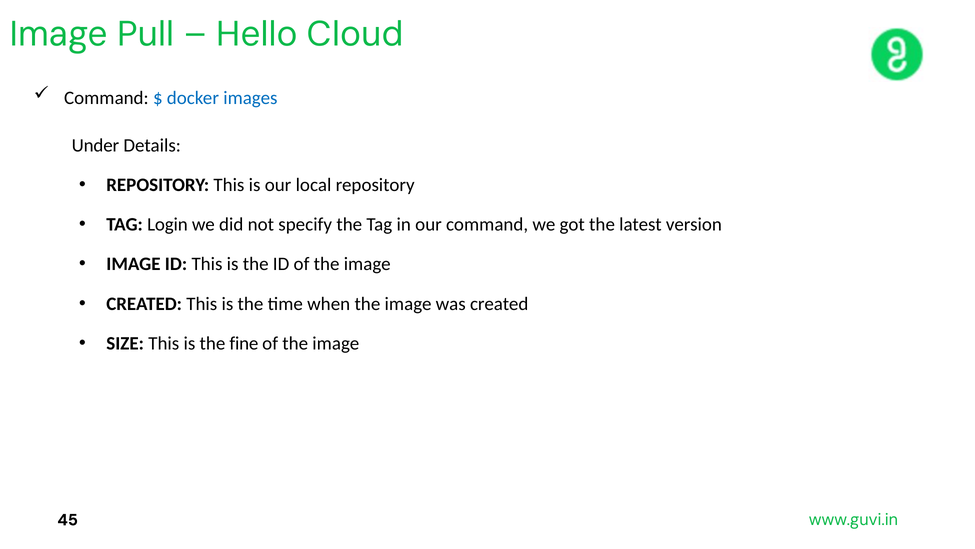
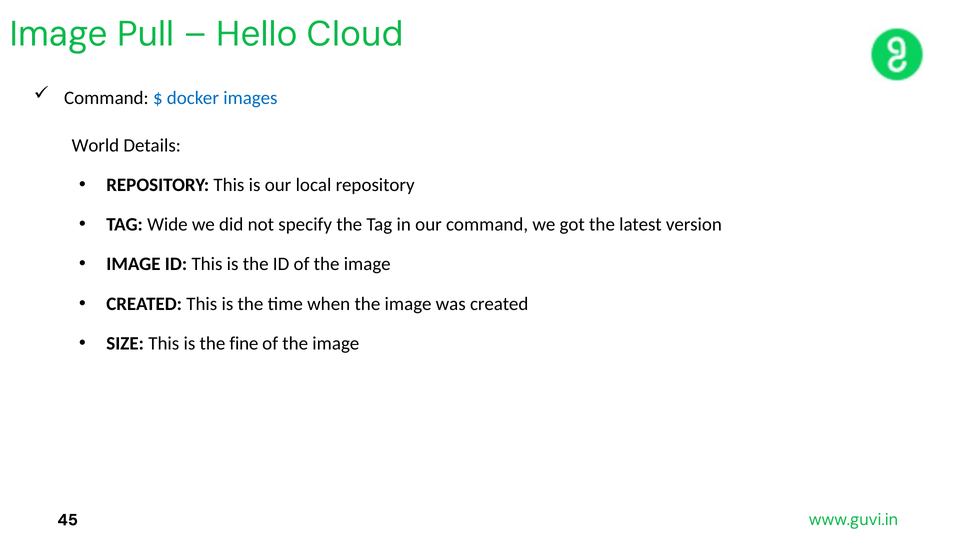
Under: Under -> World (95, 145)
Login: Login -> Wide (167, 224)
